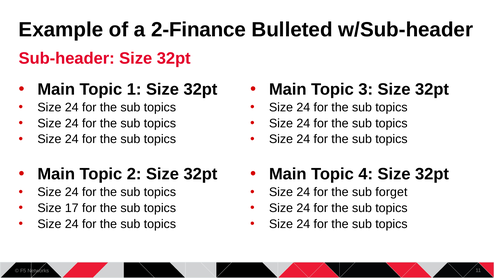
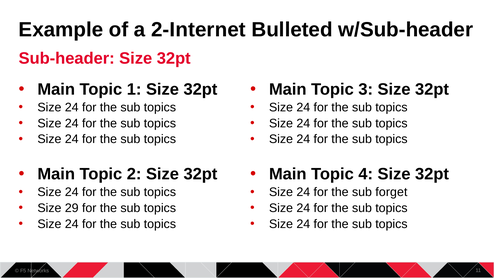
2-Finance: 2-Finance -> 2-Internet (198, 30)
17: 17 -> 29 (72, 208)
